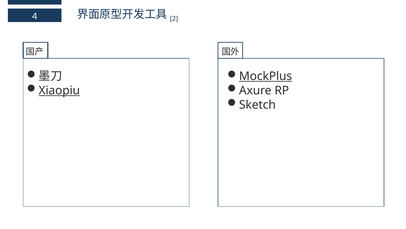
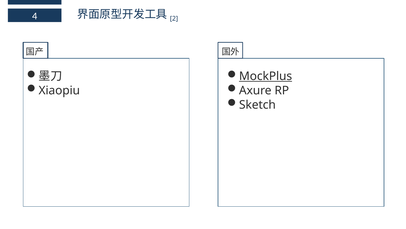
Xiaopiu underline: present -> none (59, 90)
